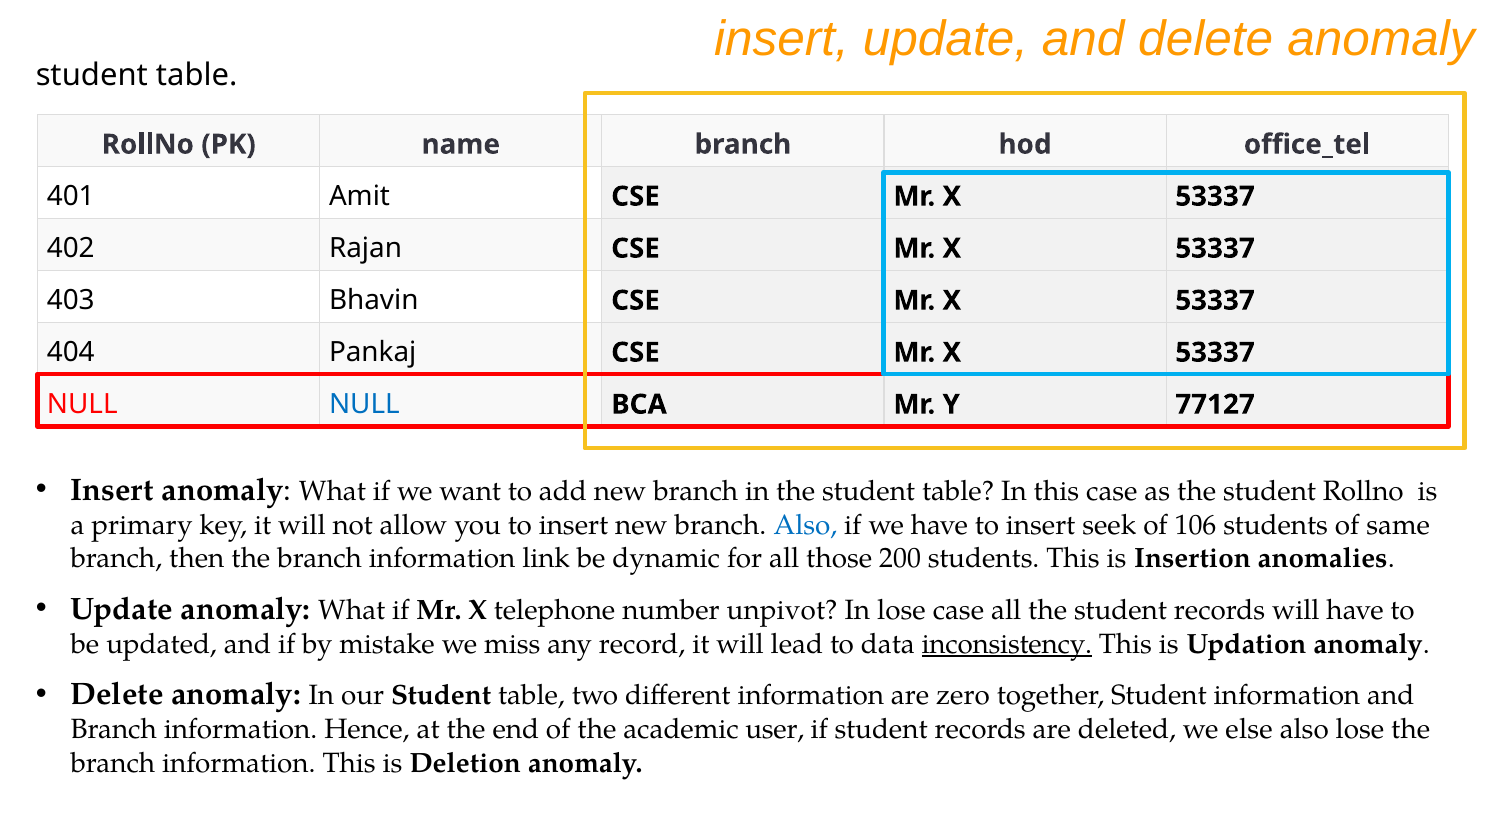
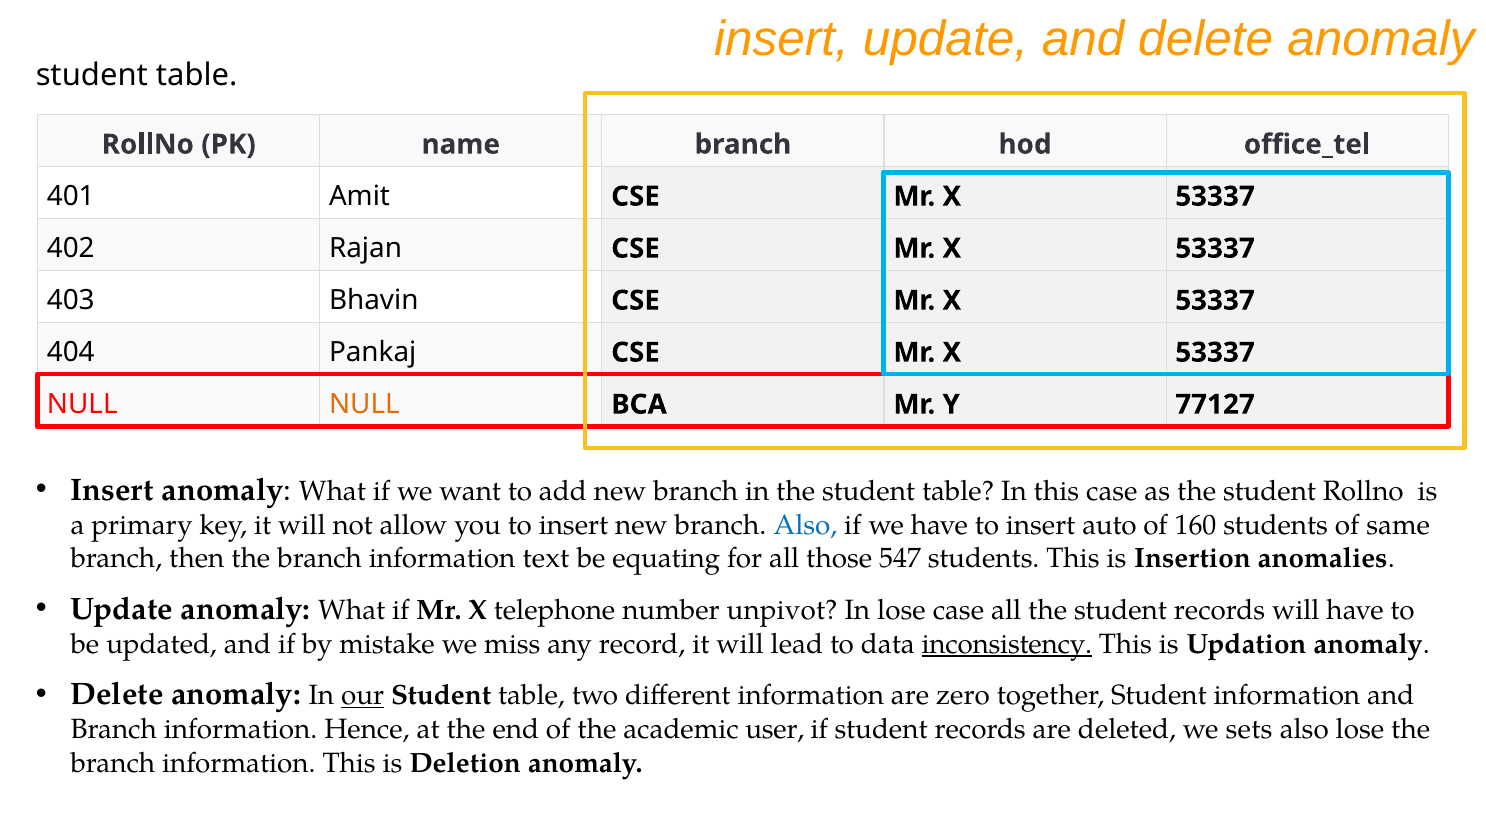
NULL colour: blue -> orange (364, 404)
seek: seek -> auto (1109, 525)
106: 106 -> 160 (1195, 525)
link: link -> text (546, 559)
dynamic: dynamic -> equating (666, 559)
200: 200 -> 547 (900, 559)
our underline: none -> present (363, 695)
else: else -> sets (1249, 730)
